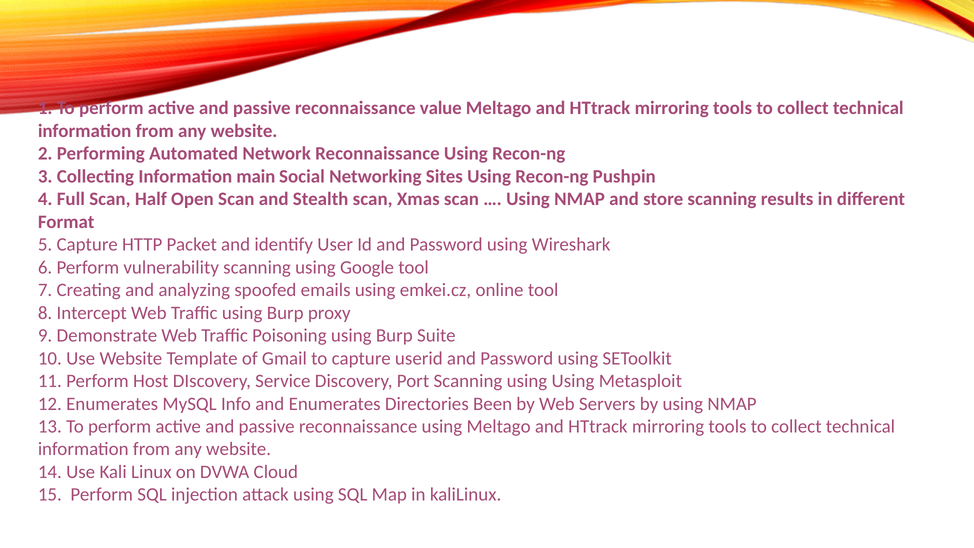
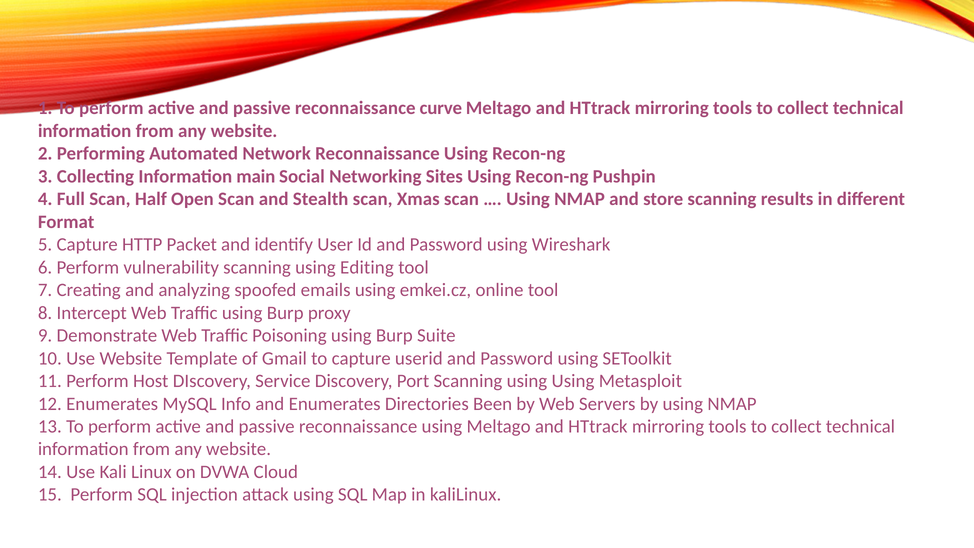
value: value -> curve (441, 108)
Google: Google -> Editing (367, 267)
